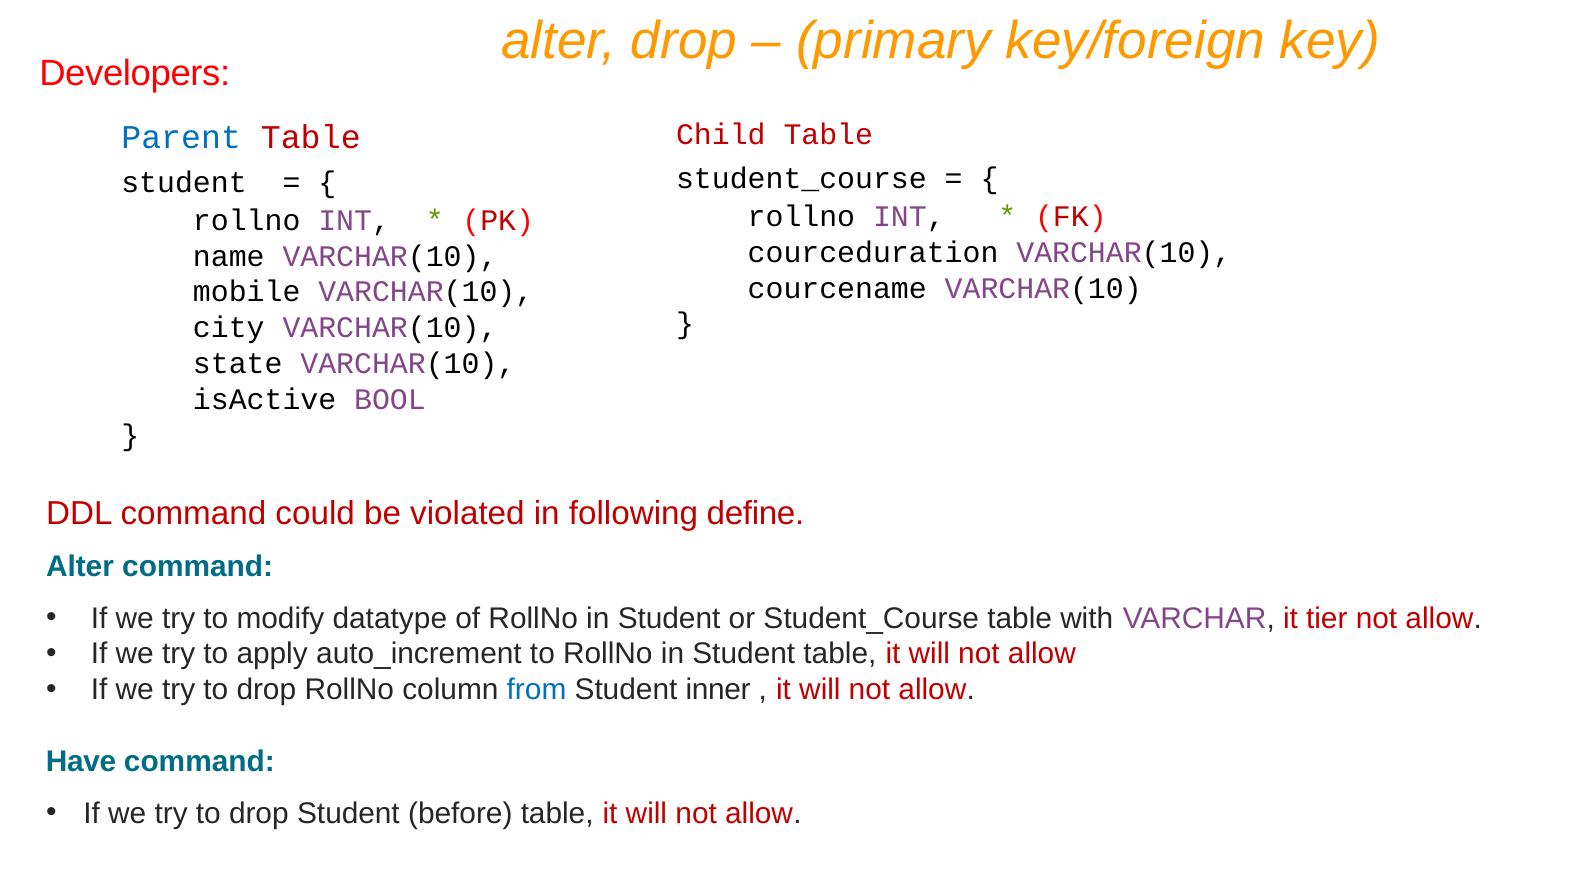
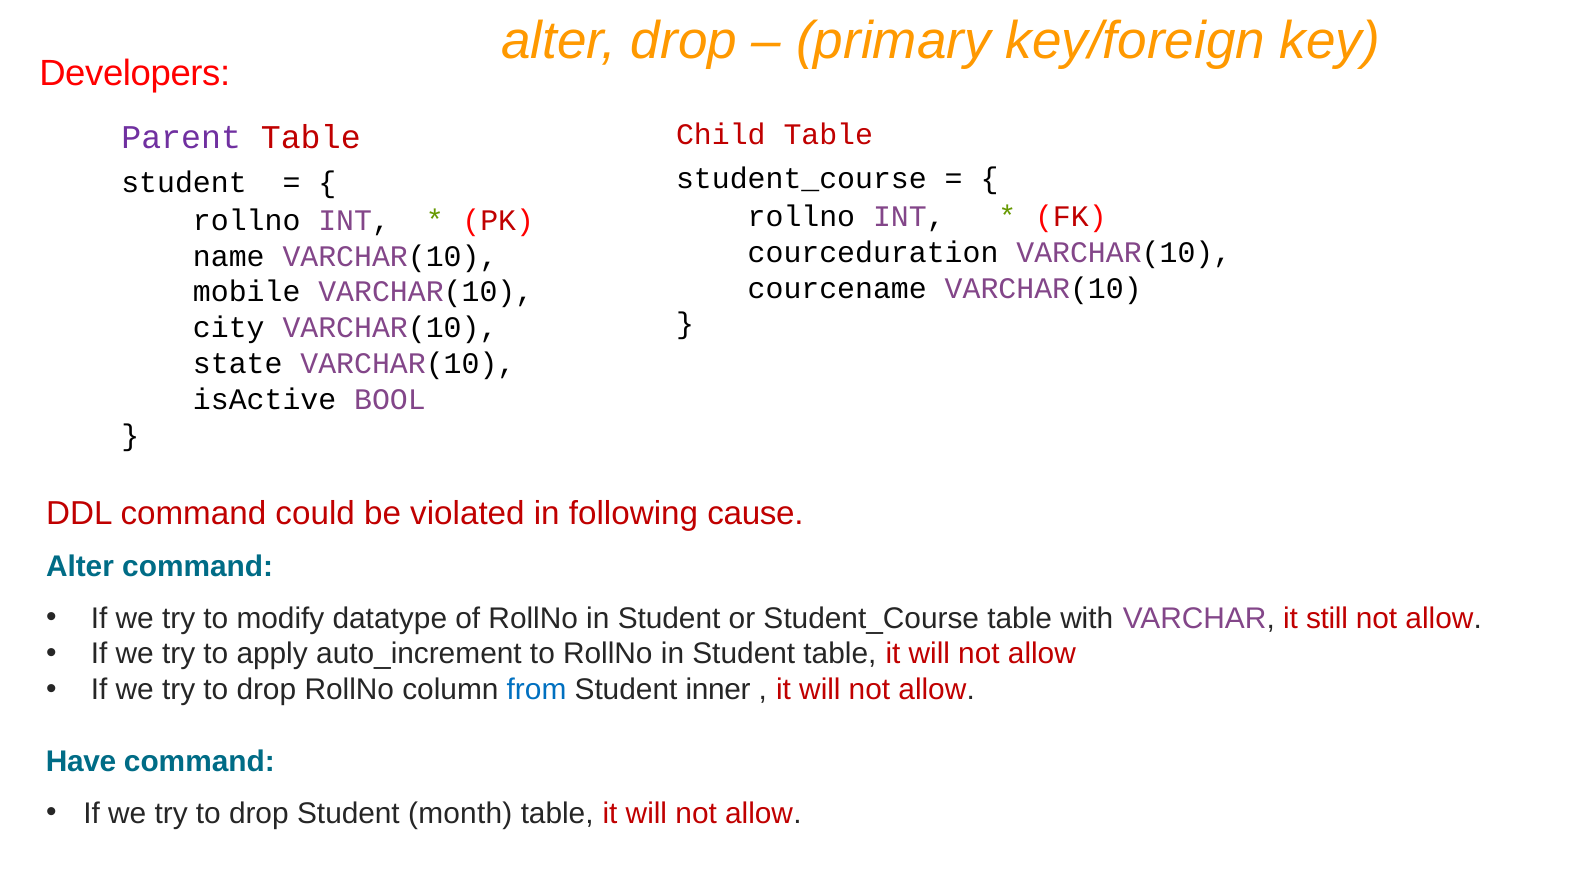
Parent colour: blue -> purple (181, 137)
define: define -> cause (755, 513)
tier: tier -> still (1327, 619)
before: before -> month (460, 814)
